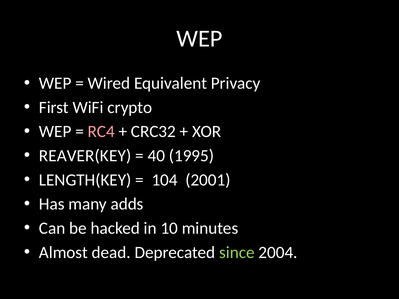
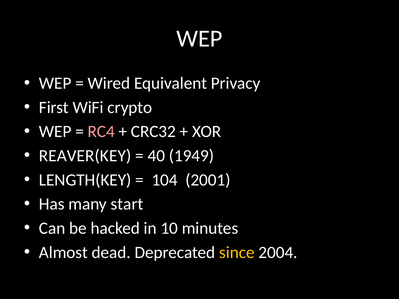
1995: 1995 -> 1949 (192, 156)
adds: adds -> start (127, 204)
since colour: light green -> yellow (237, 253)
